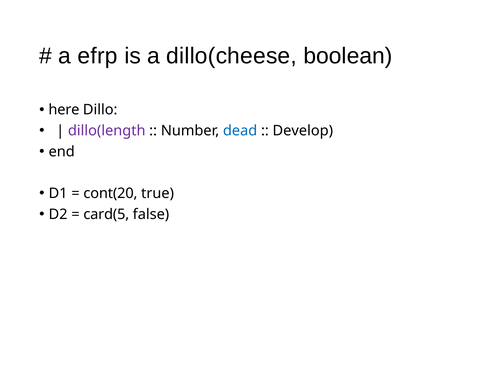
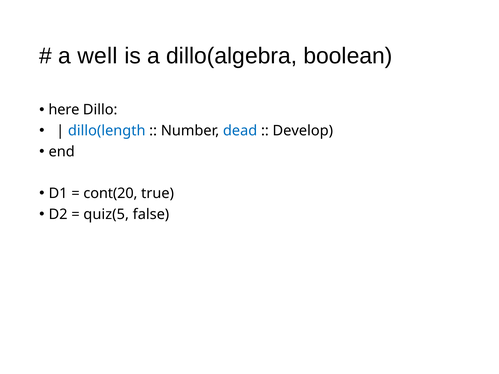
efrp: efrp -> well (98, 56)
dillo(cheese: dillo(cheese -> dillo(algebra (232, 56)
dillo(length colour: purple -> blue (107, 131)
card(5: card(5 -> quiz(5 (106, 215)
